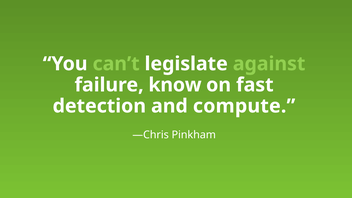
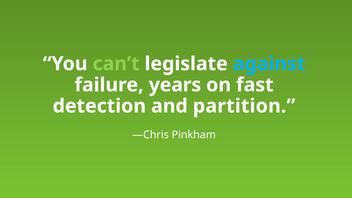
against colour: light green -> light blue (269, 64)
know: know -> years (175, 85)
compute: compute -> partition (244, 106)
